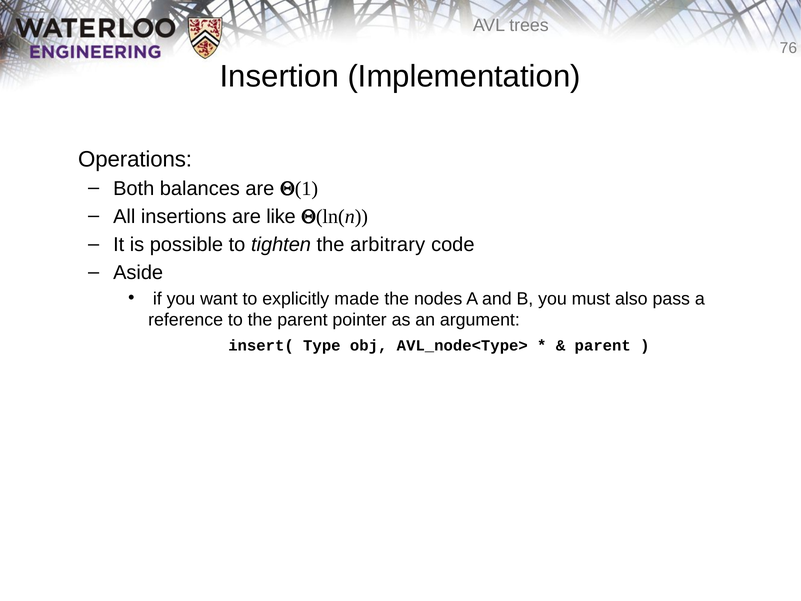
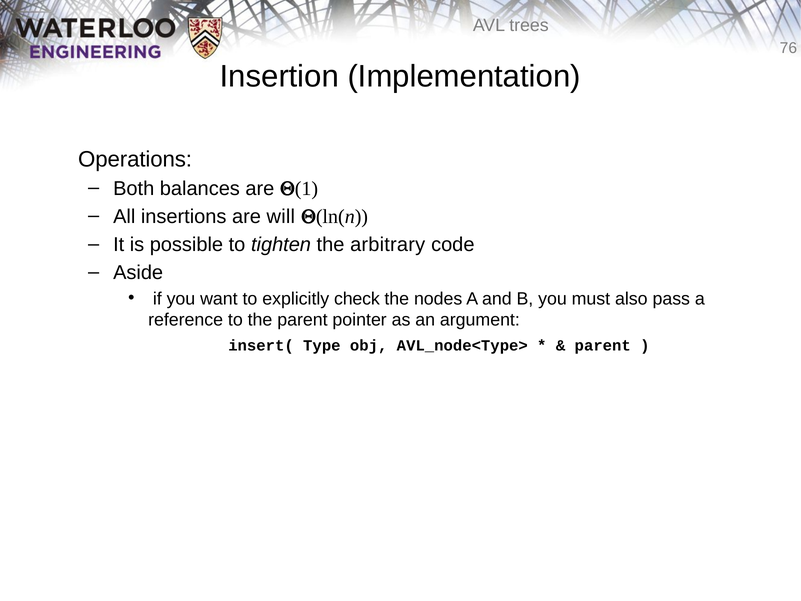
like: like -> will (281, 216)
made: made -> check (357, 299)
